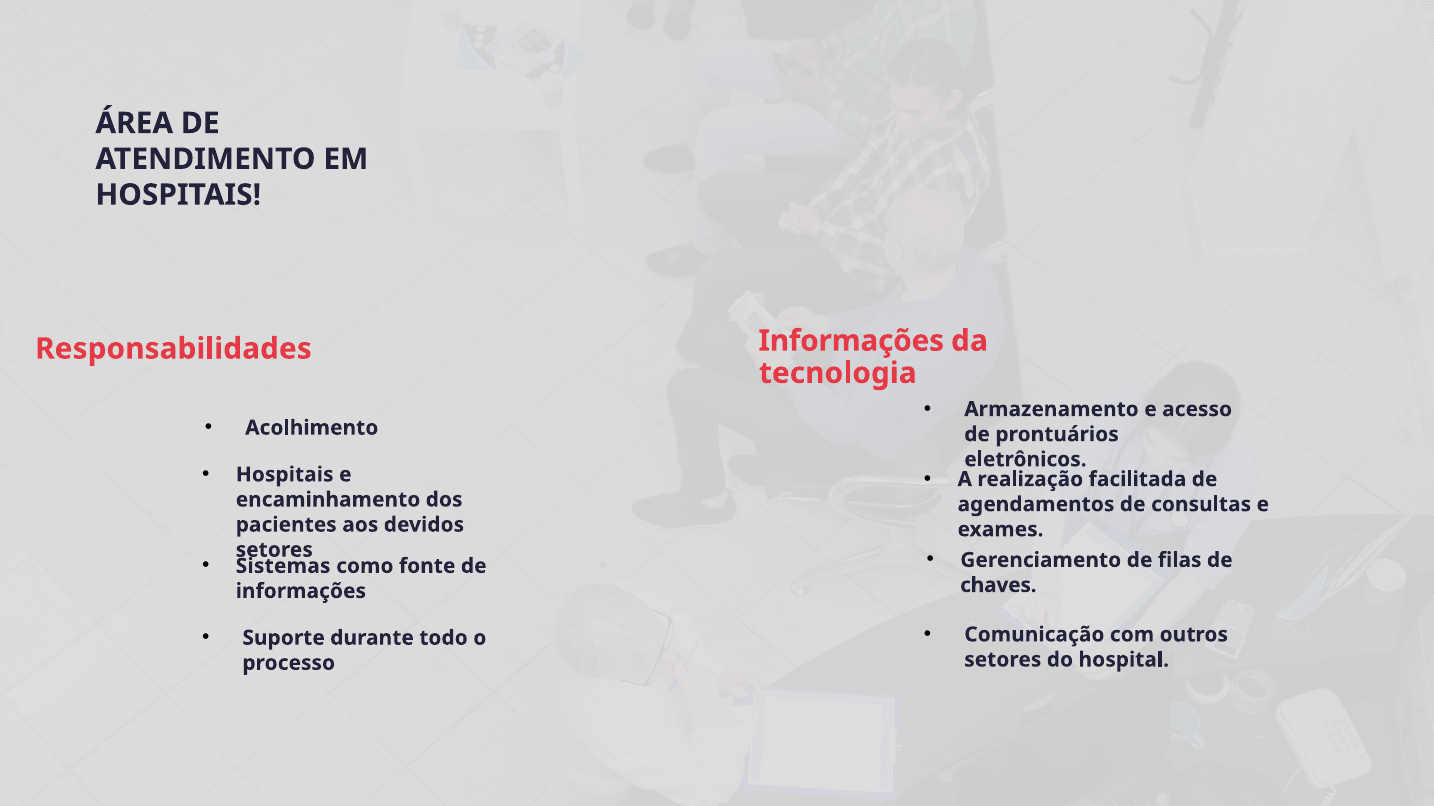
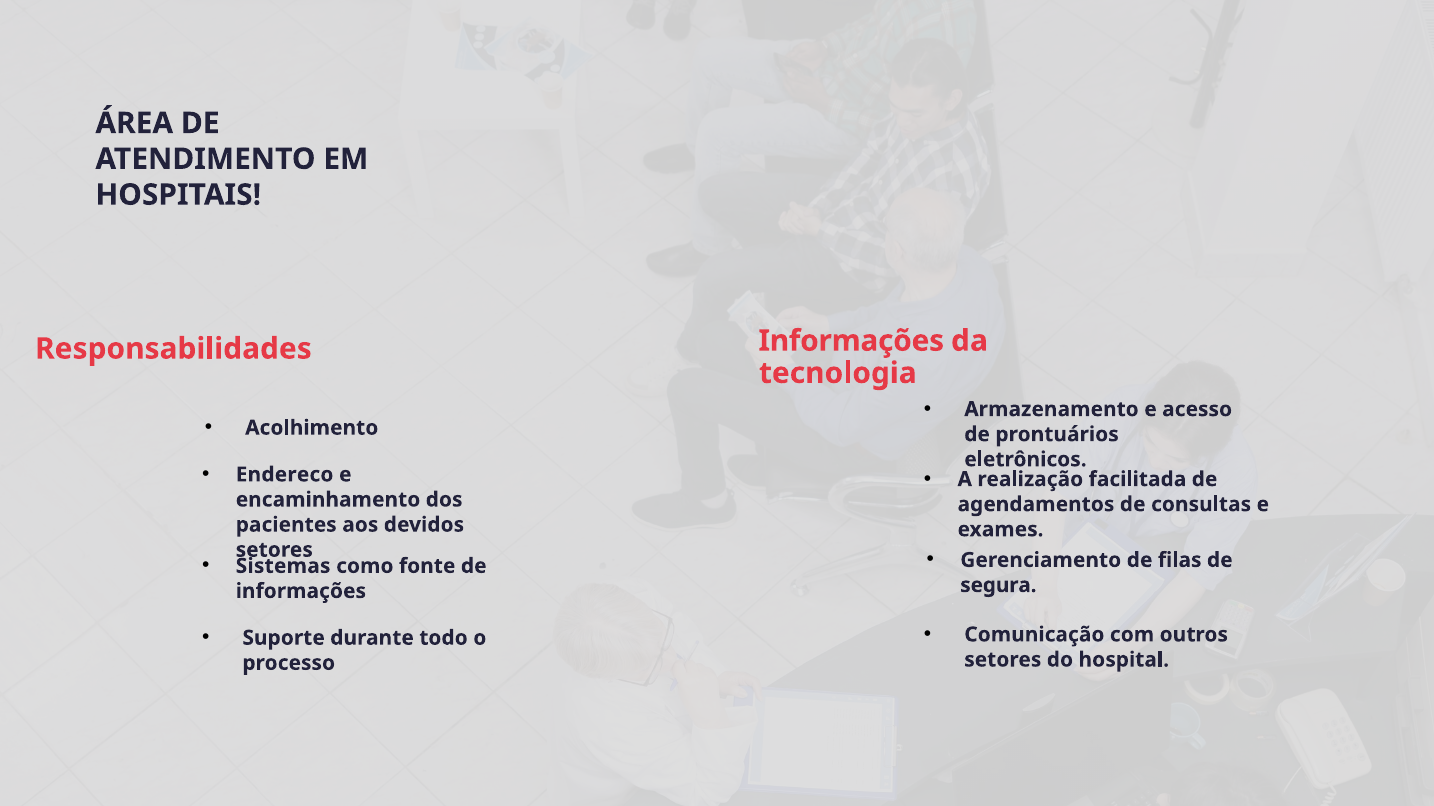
Hospitais: Hospitais -> Endereco (285, 475)
chaves: chaves -> segura (998, 586)
